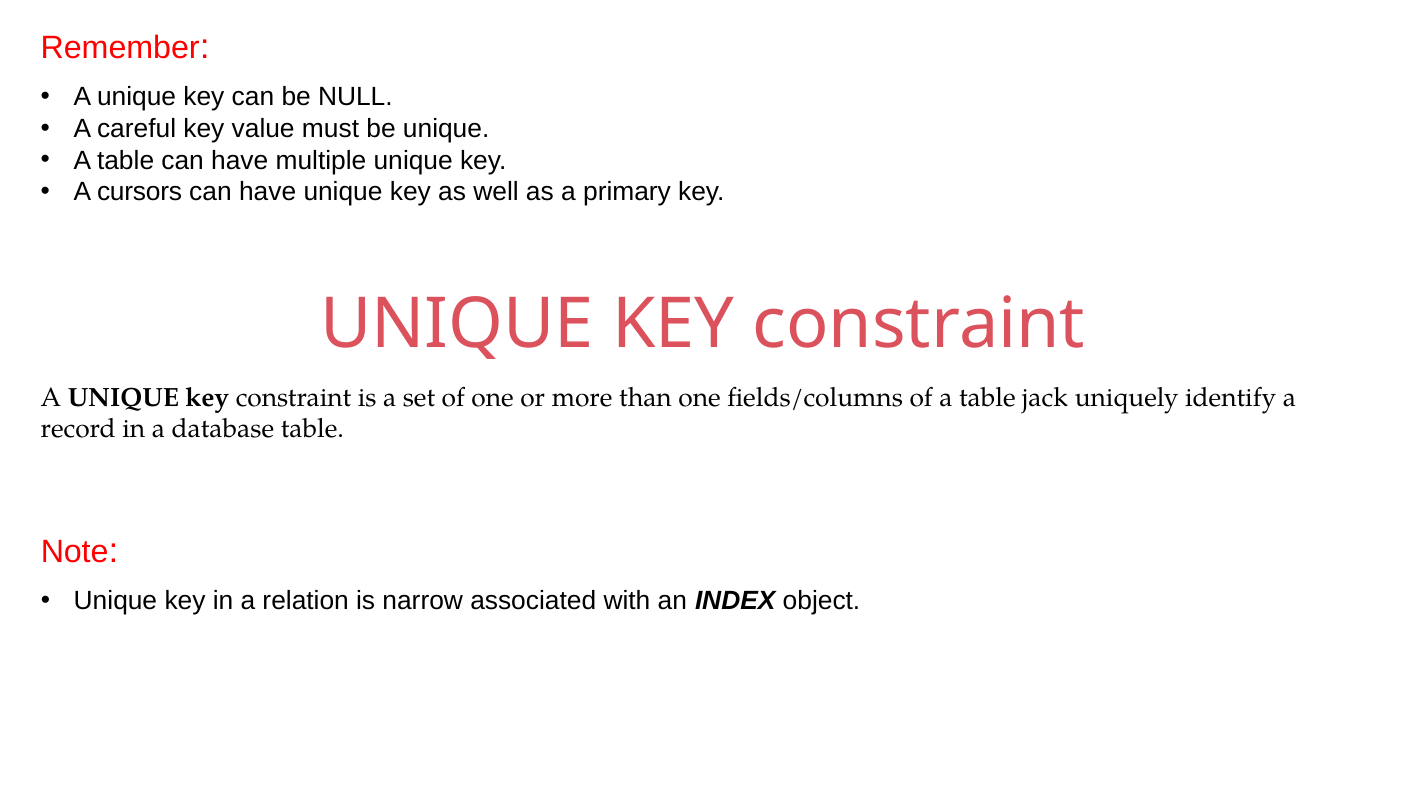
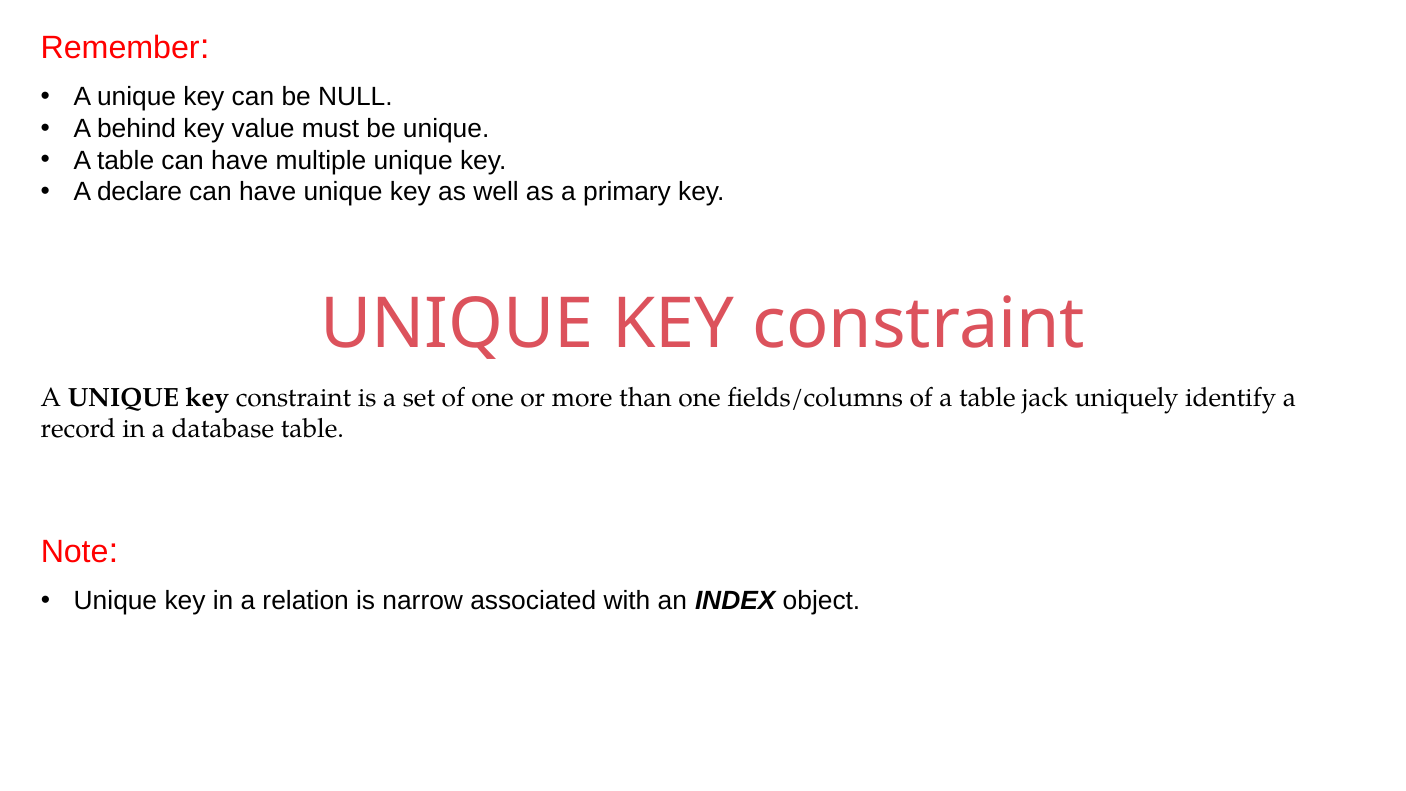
careful: careful -> behind (137, 129)
cursors: cursors -> declare (140, 192)
